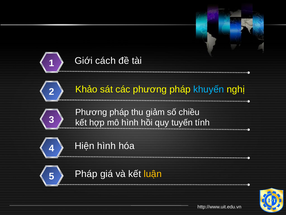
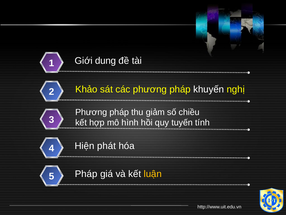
cách: cách -> dung (106, 61)
khuyến colour: light blue -> white (209, 89)
Hiện hình: hình -> phát (106, 146)
